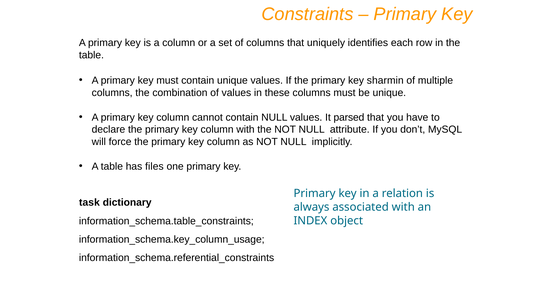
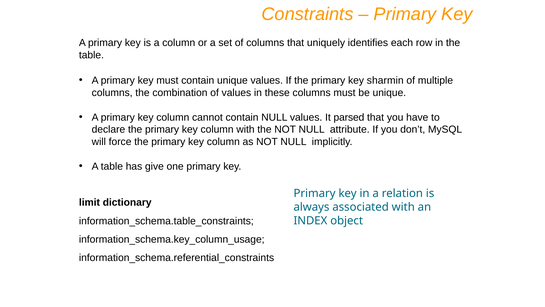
files: files -> give (154, 166)
task: task -> limit (89, 202)
